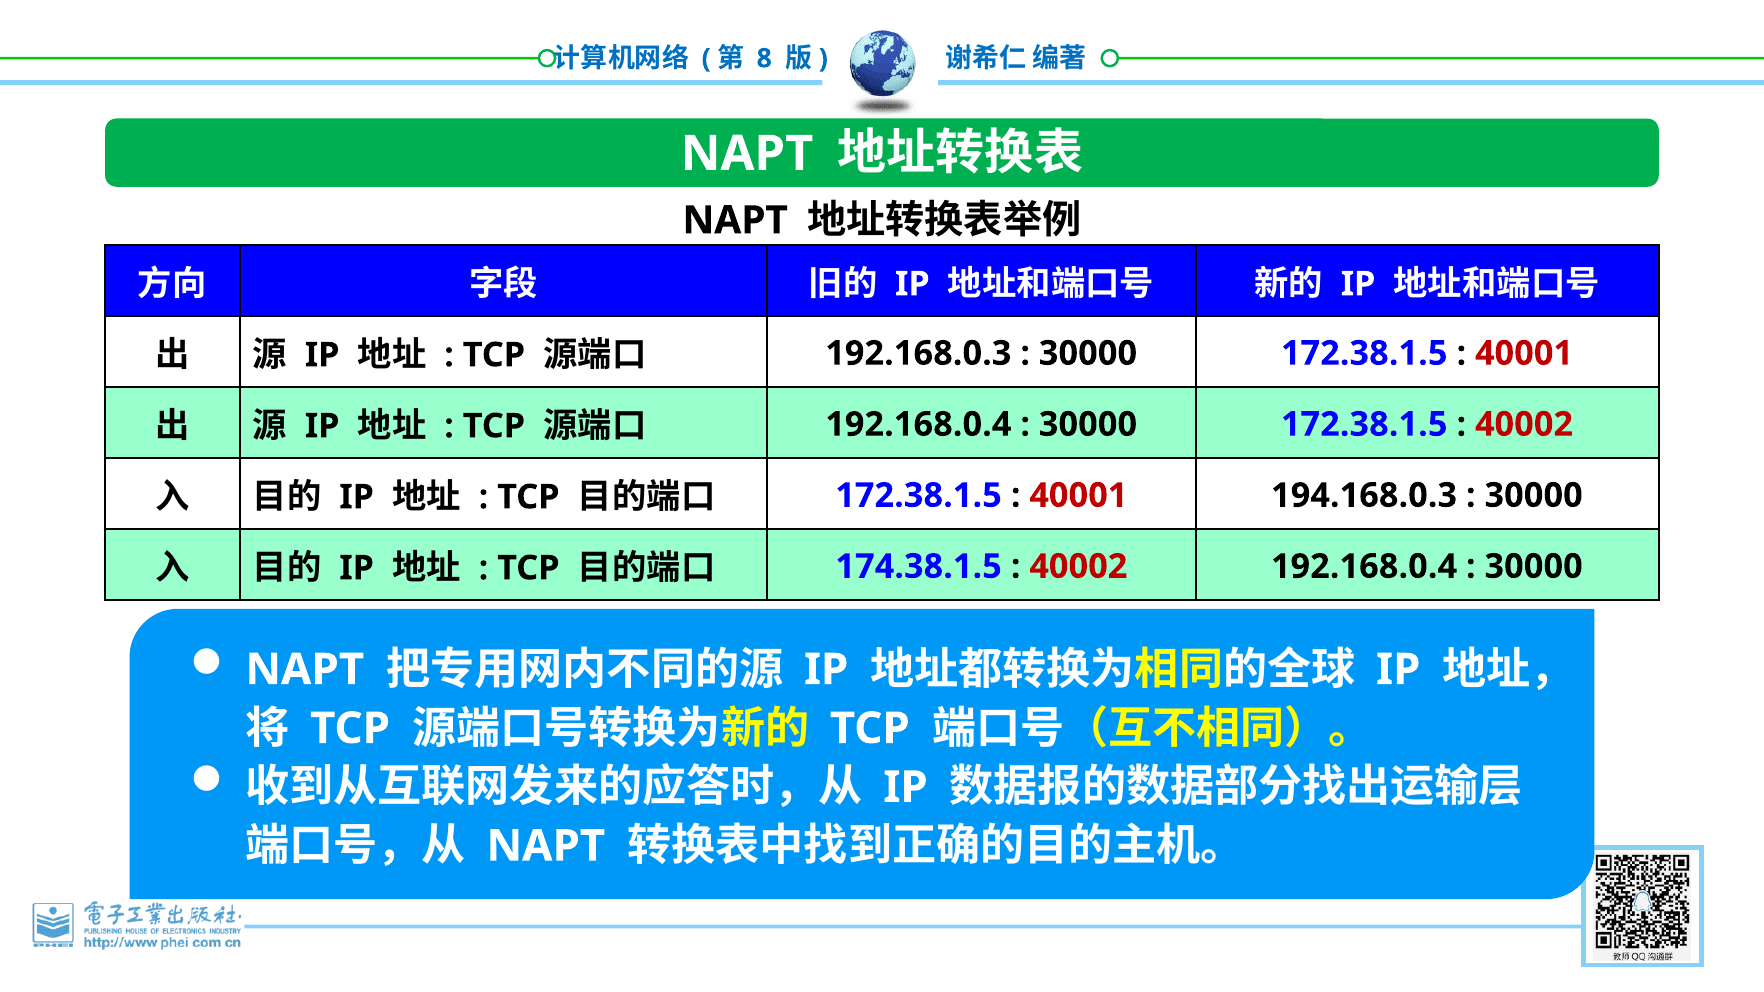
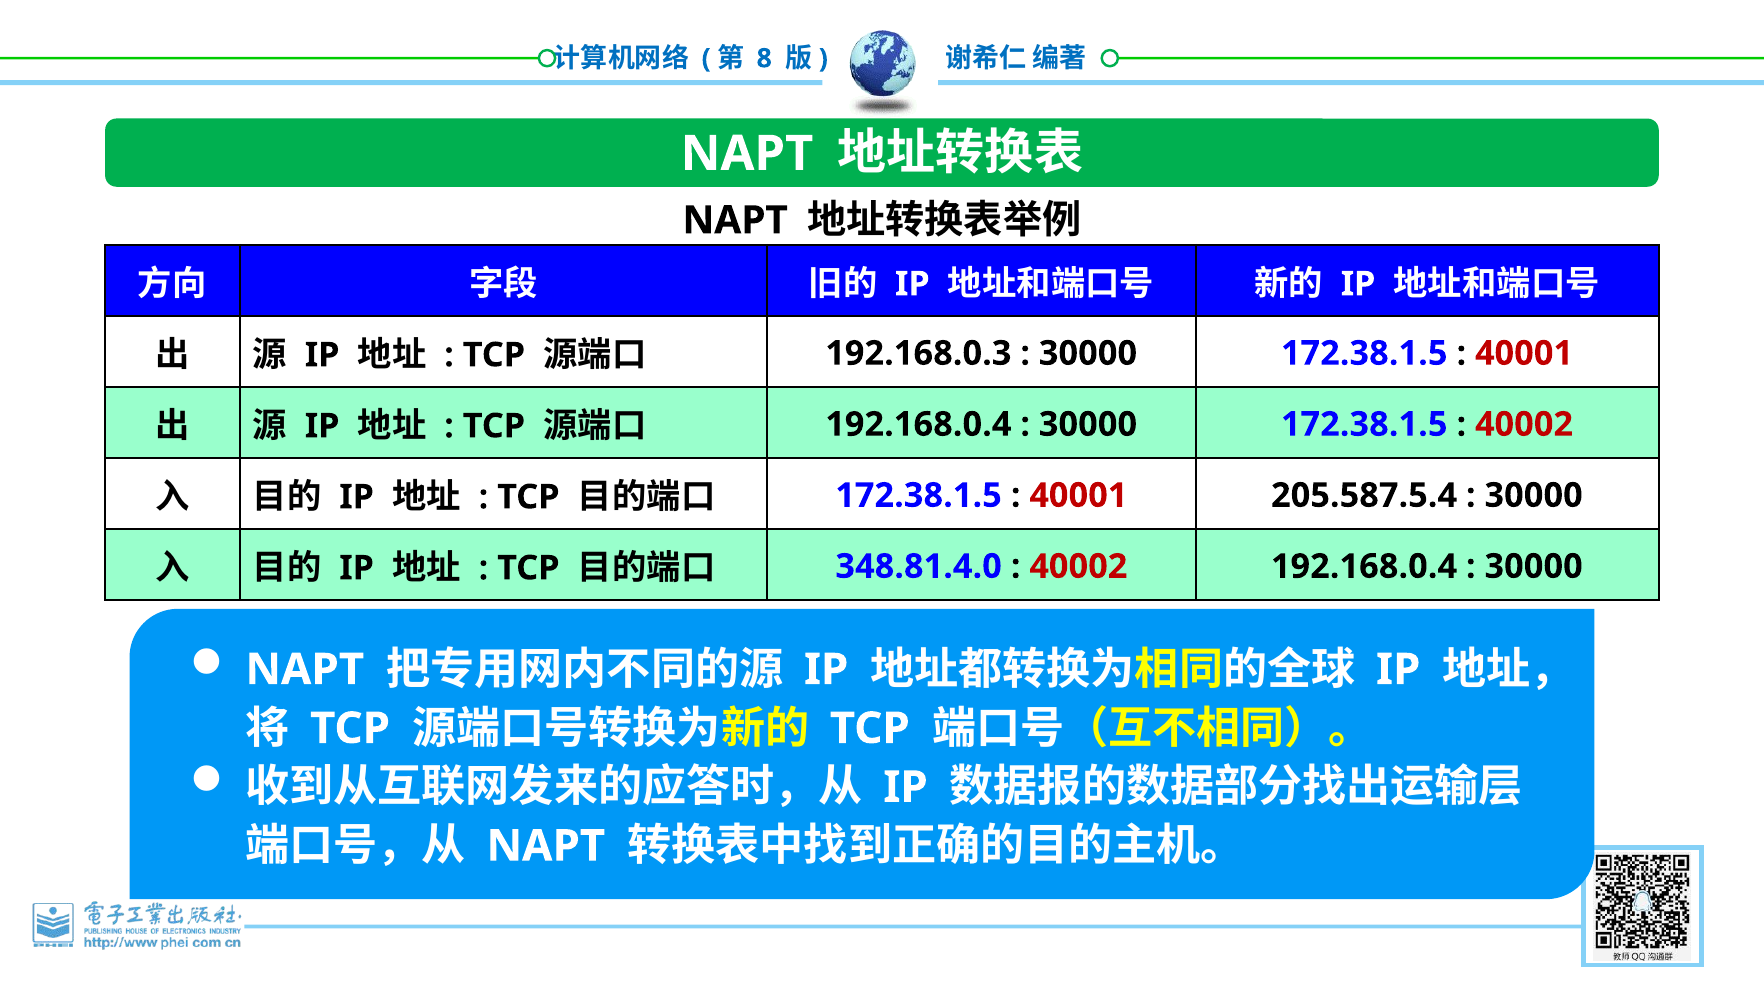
194.168.0.3: 194.168.0.3 -> 205.587.5.4 (1364, 496)
174.38.1.5: 174.38.1.5 -> 348.81.4.0 (919, 567)
